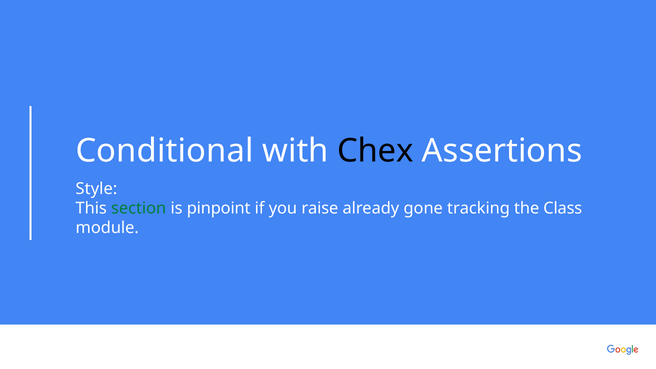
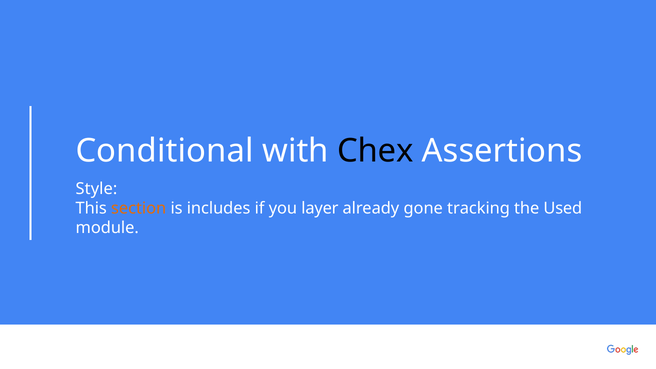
section colour: green -> orange (139, 208)
pinpoint: pinpoint -> includes (219, 208)
raise: raise -> layer (320, 208)
Class: Class -> Used (563, 208)
